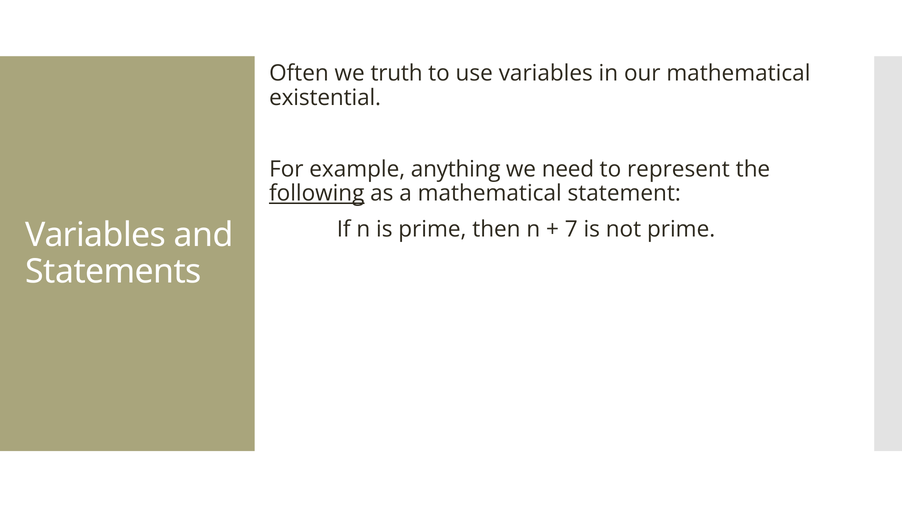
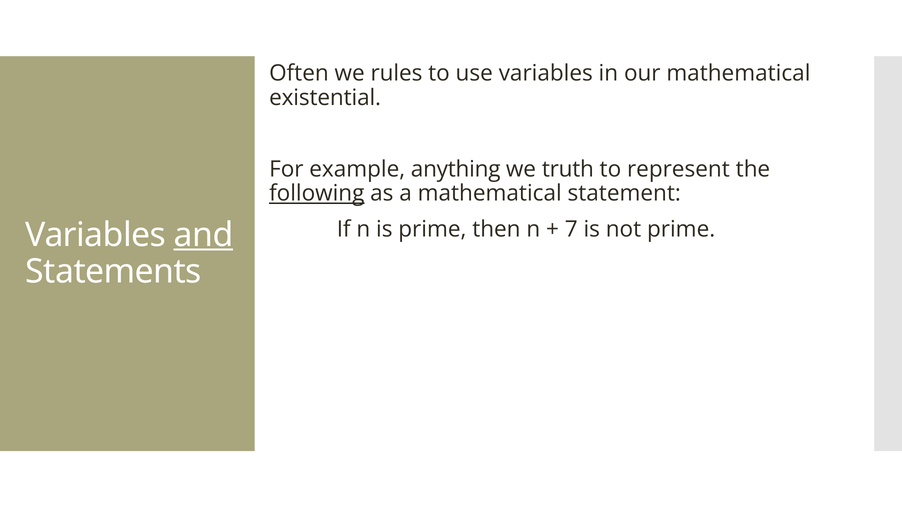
truth: truth -> rules (396, 73)
need: need -> truth (568, 169)
and underline: none -> present (204, 235)
